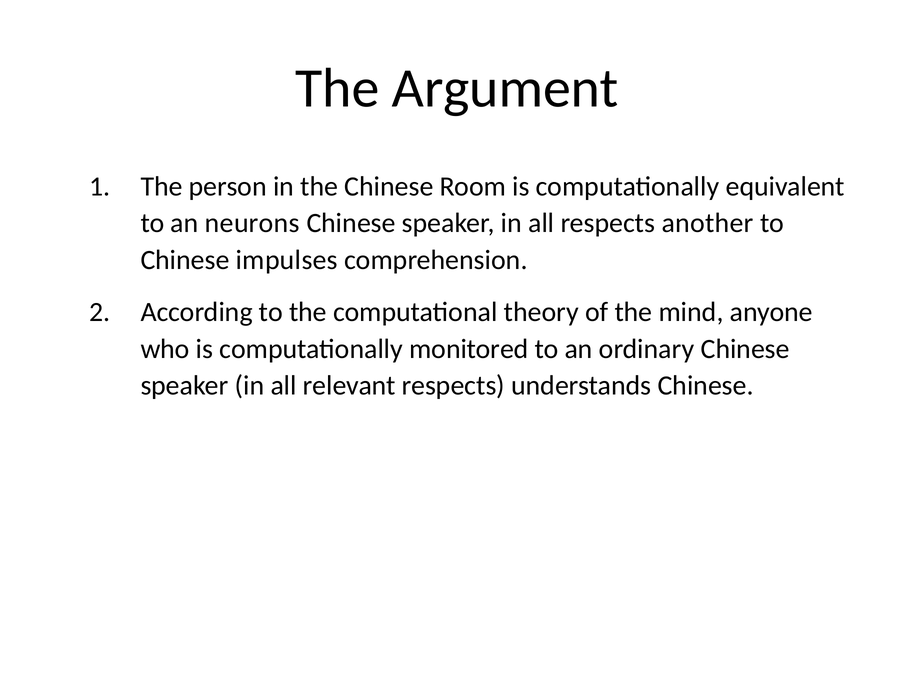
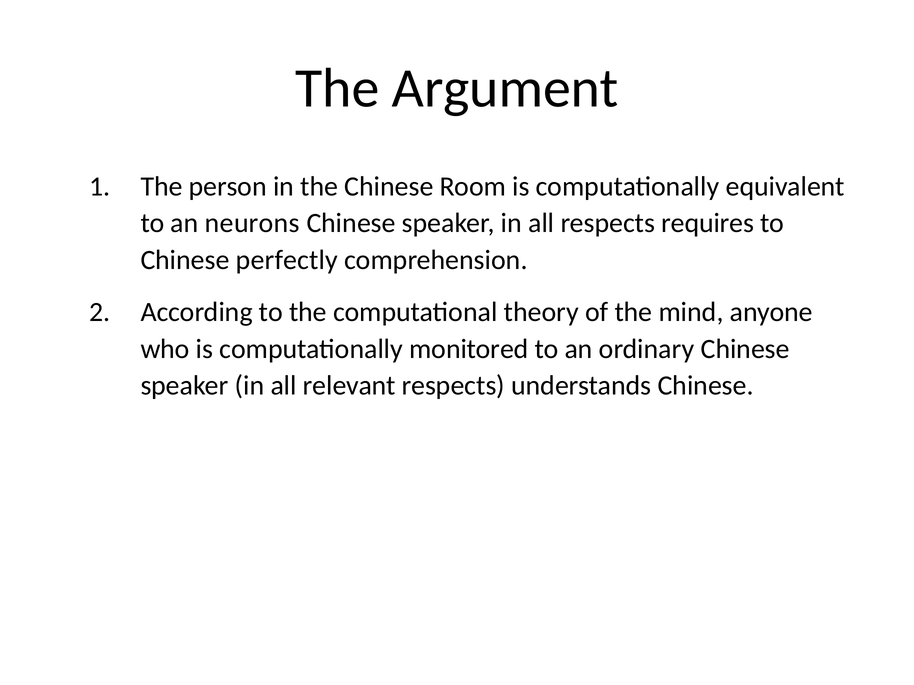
another: another -> requires (708, 223)
impulses: impulses -> perfectly (287, 260)
